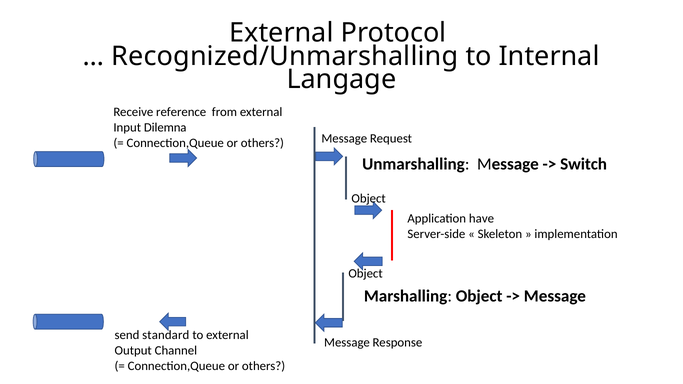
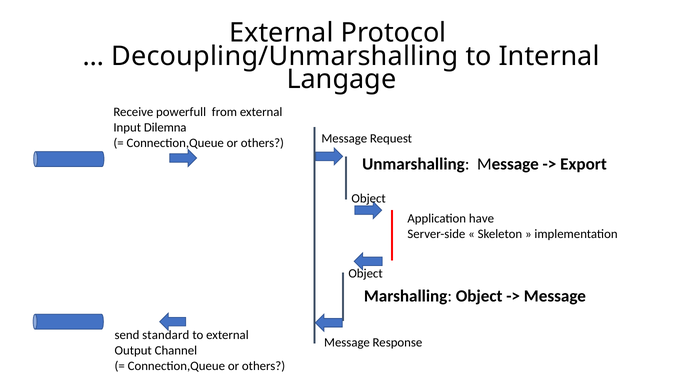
Recognized/Unmarshalling: Recognized/Unmarshalling -> Decoupling/Unmarshalling (285, 56)
reference: reference -> powerfull (181, 112)
Switch: Switch -> Export (584, 164)
